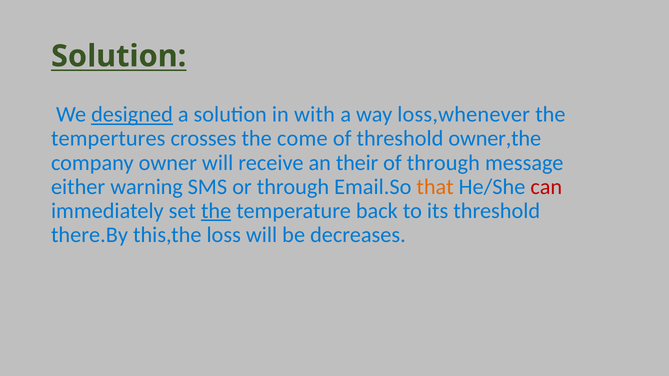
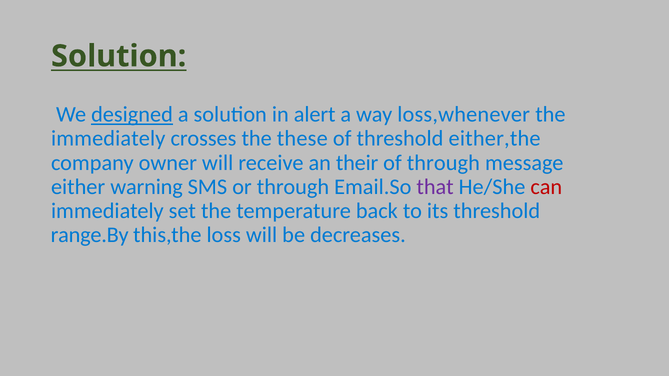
with: with -> alert (315, 115)
tempertures: tempertures -> immediately (108, 139)
come: come -> these (302, 139)
owner,the: owner,the -> either,the (495, 139)
that colour: orange -> purple (435, 187)
the underline: present -> none (216, 211)
there.By: there.By -> range.By (90, 235)
